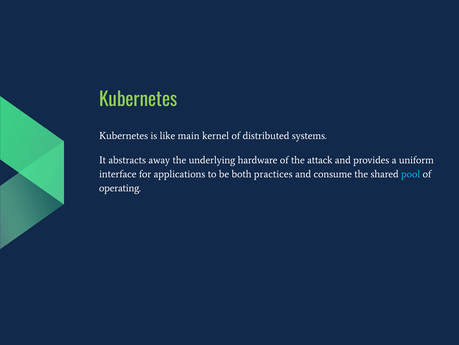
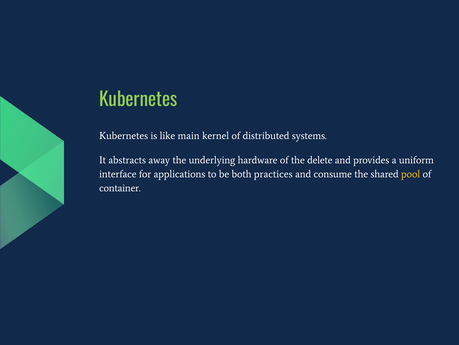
attack: attack -> delete (320, 160)
pool colour: light blue -> yellow (411, 174)
operating: operating -> container (120, 188)
